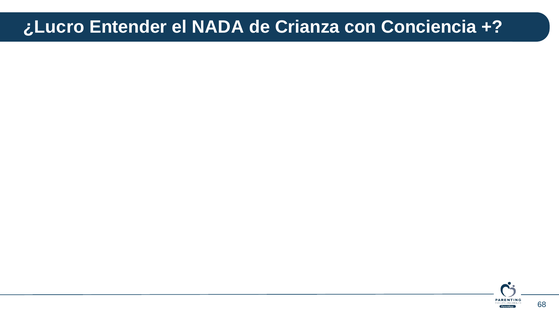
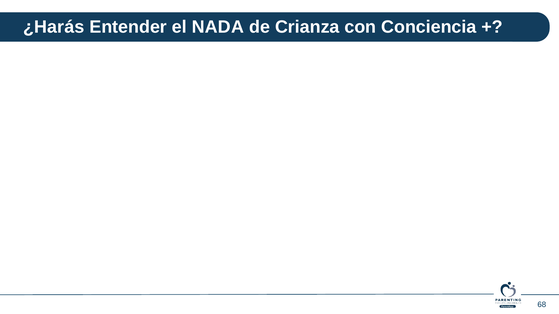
¿Lucro: ¿Lucro -> ¿Harás (54, 27)
